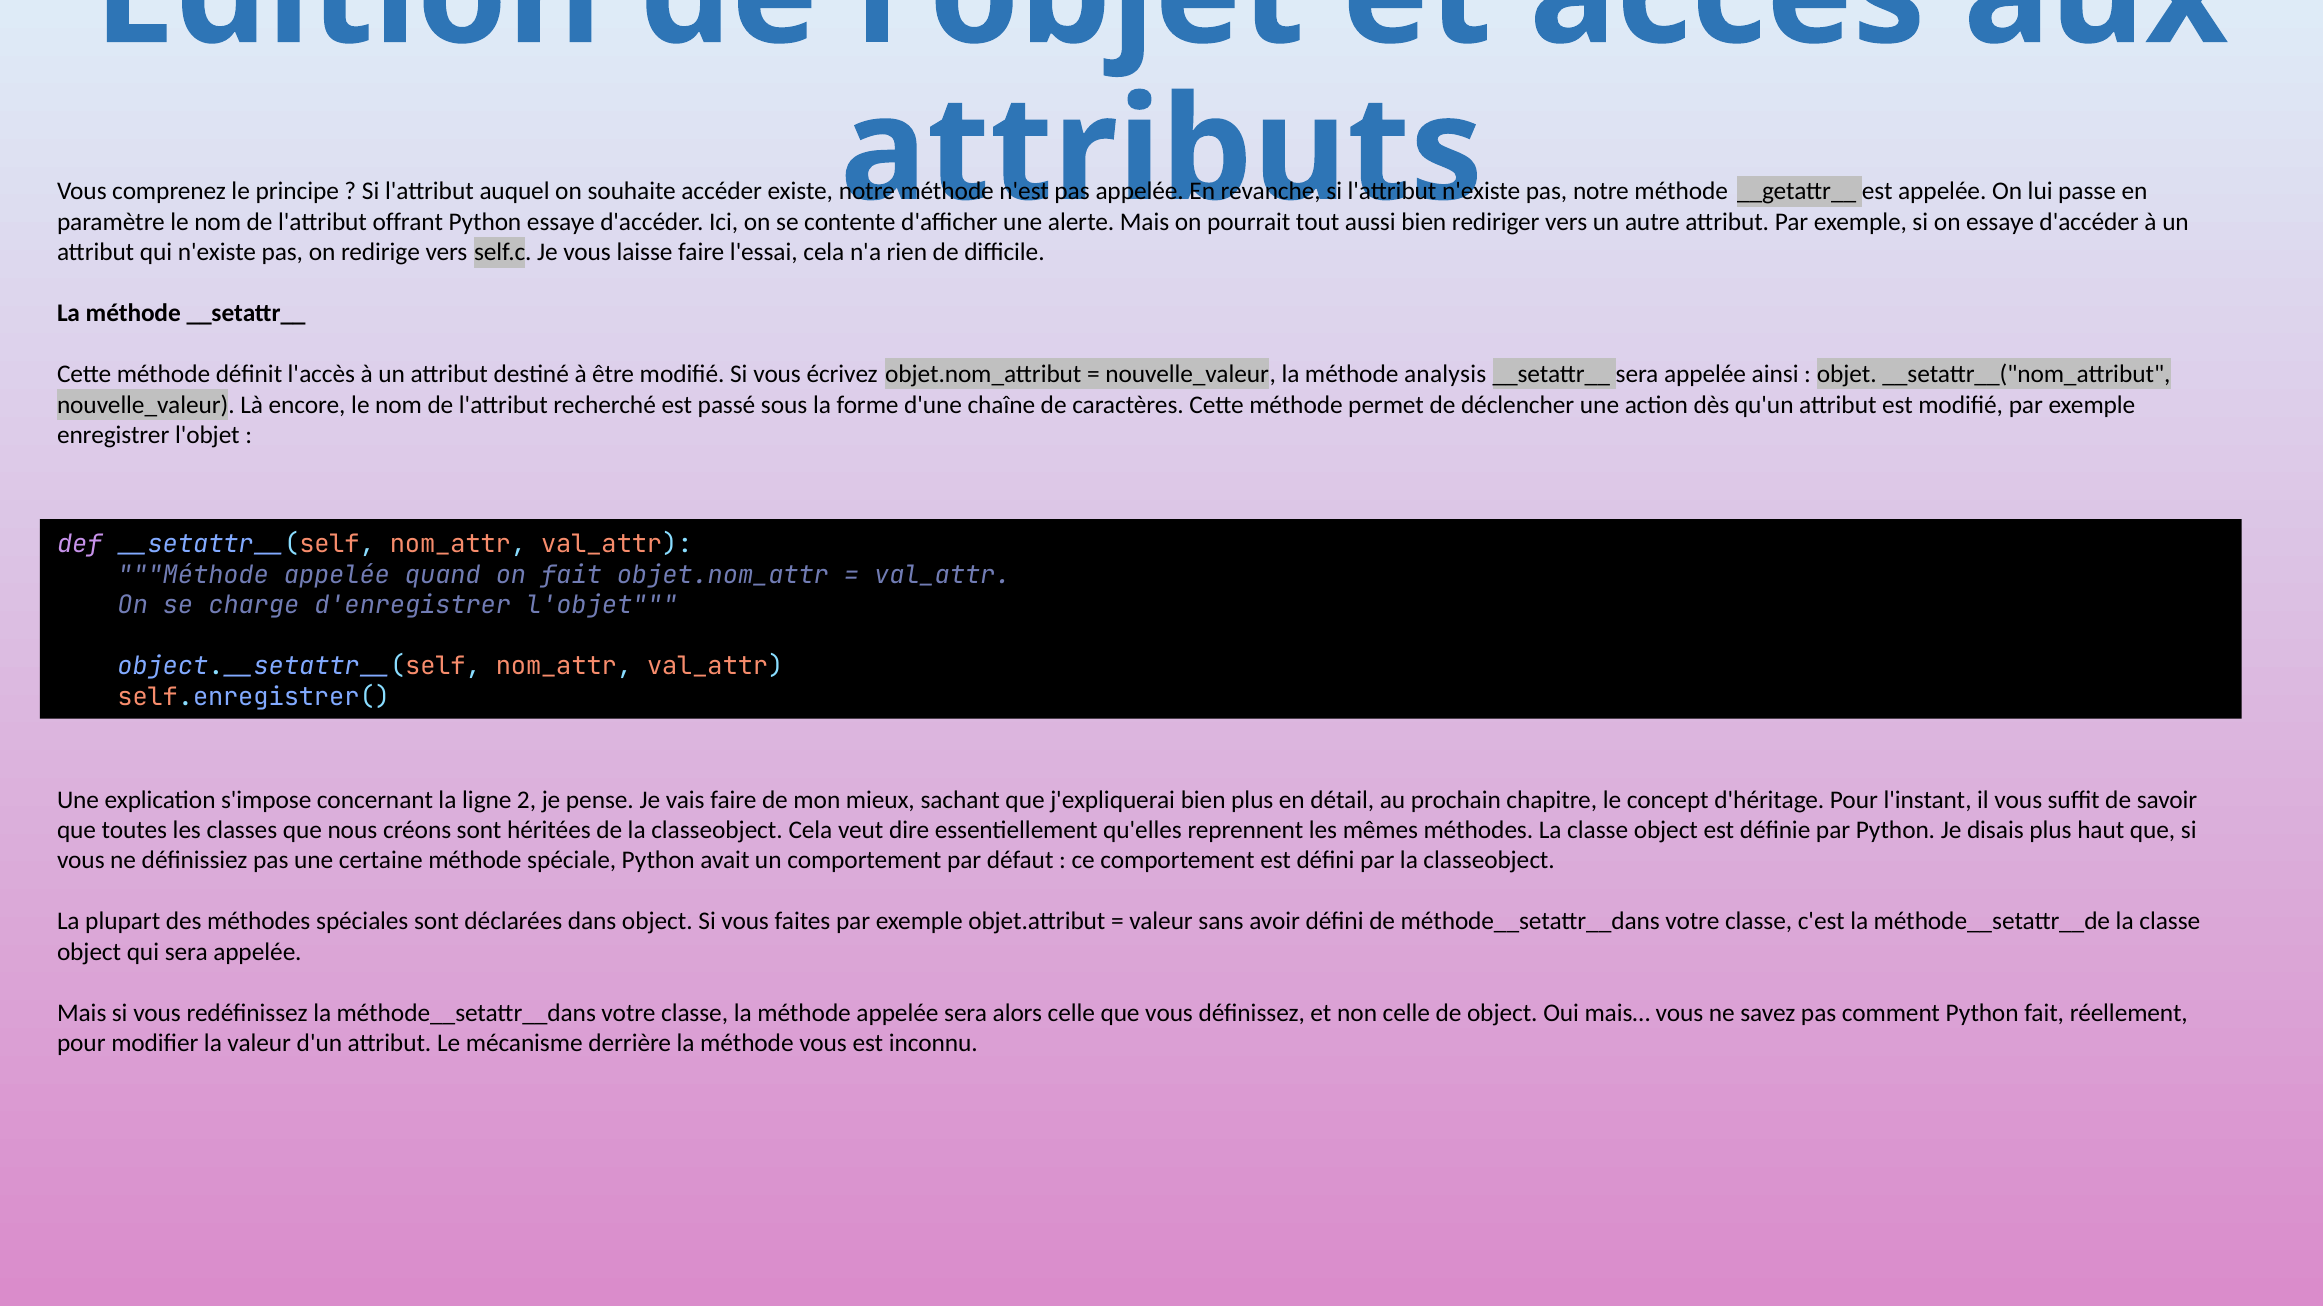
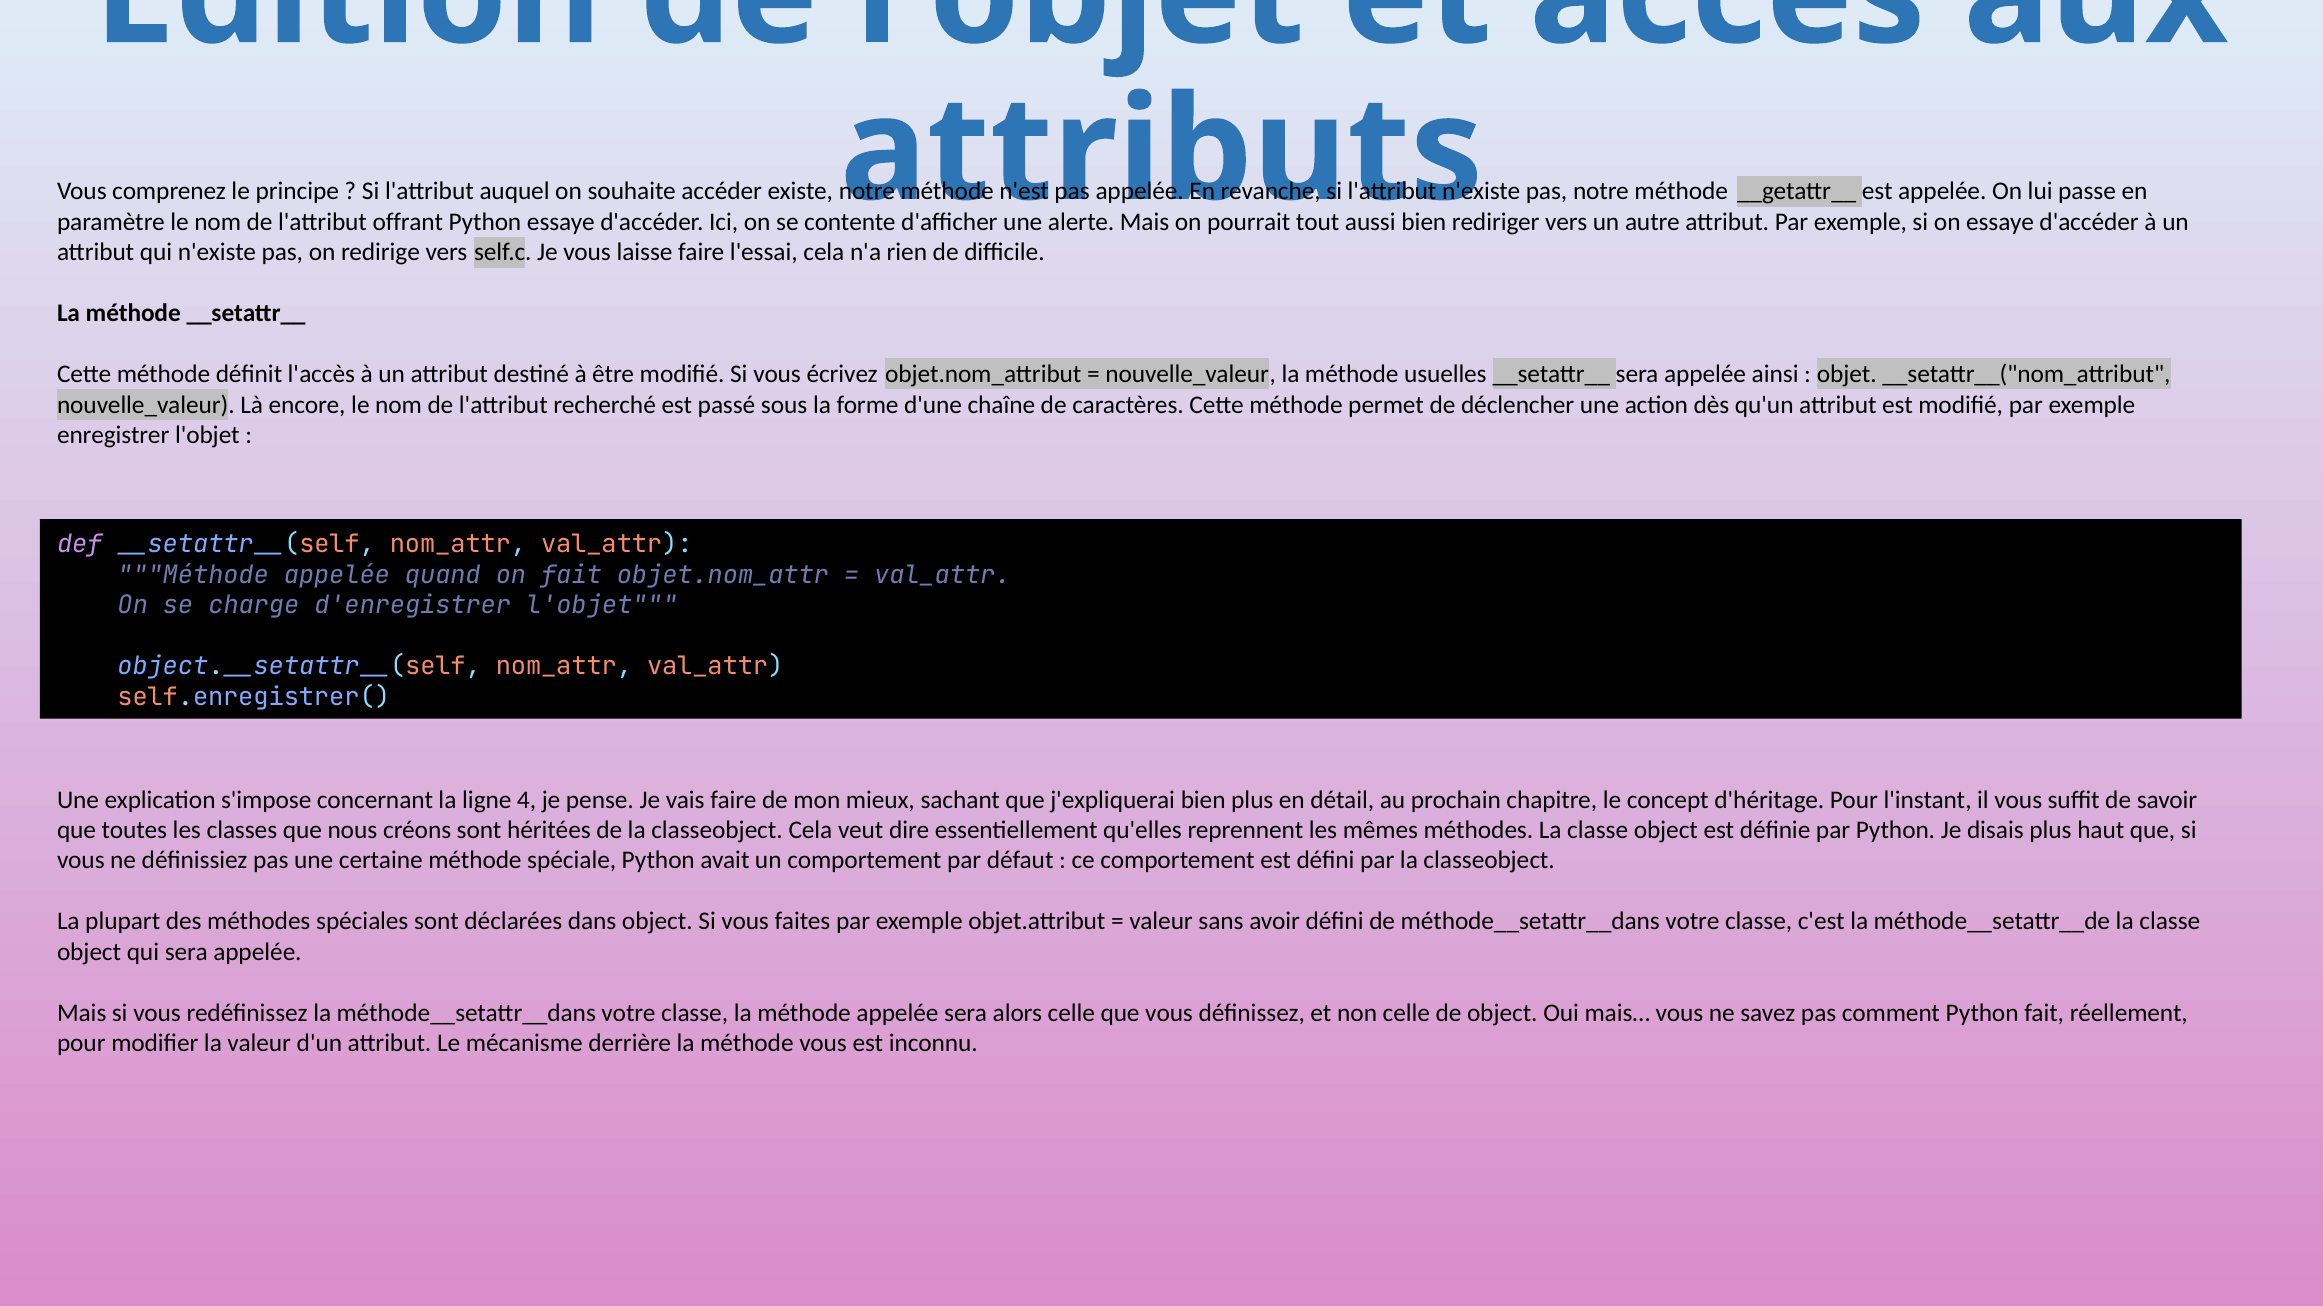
analysis: analysis -> usuelles (1445, 374)
2: 2 -> 4 (527, 800)
